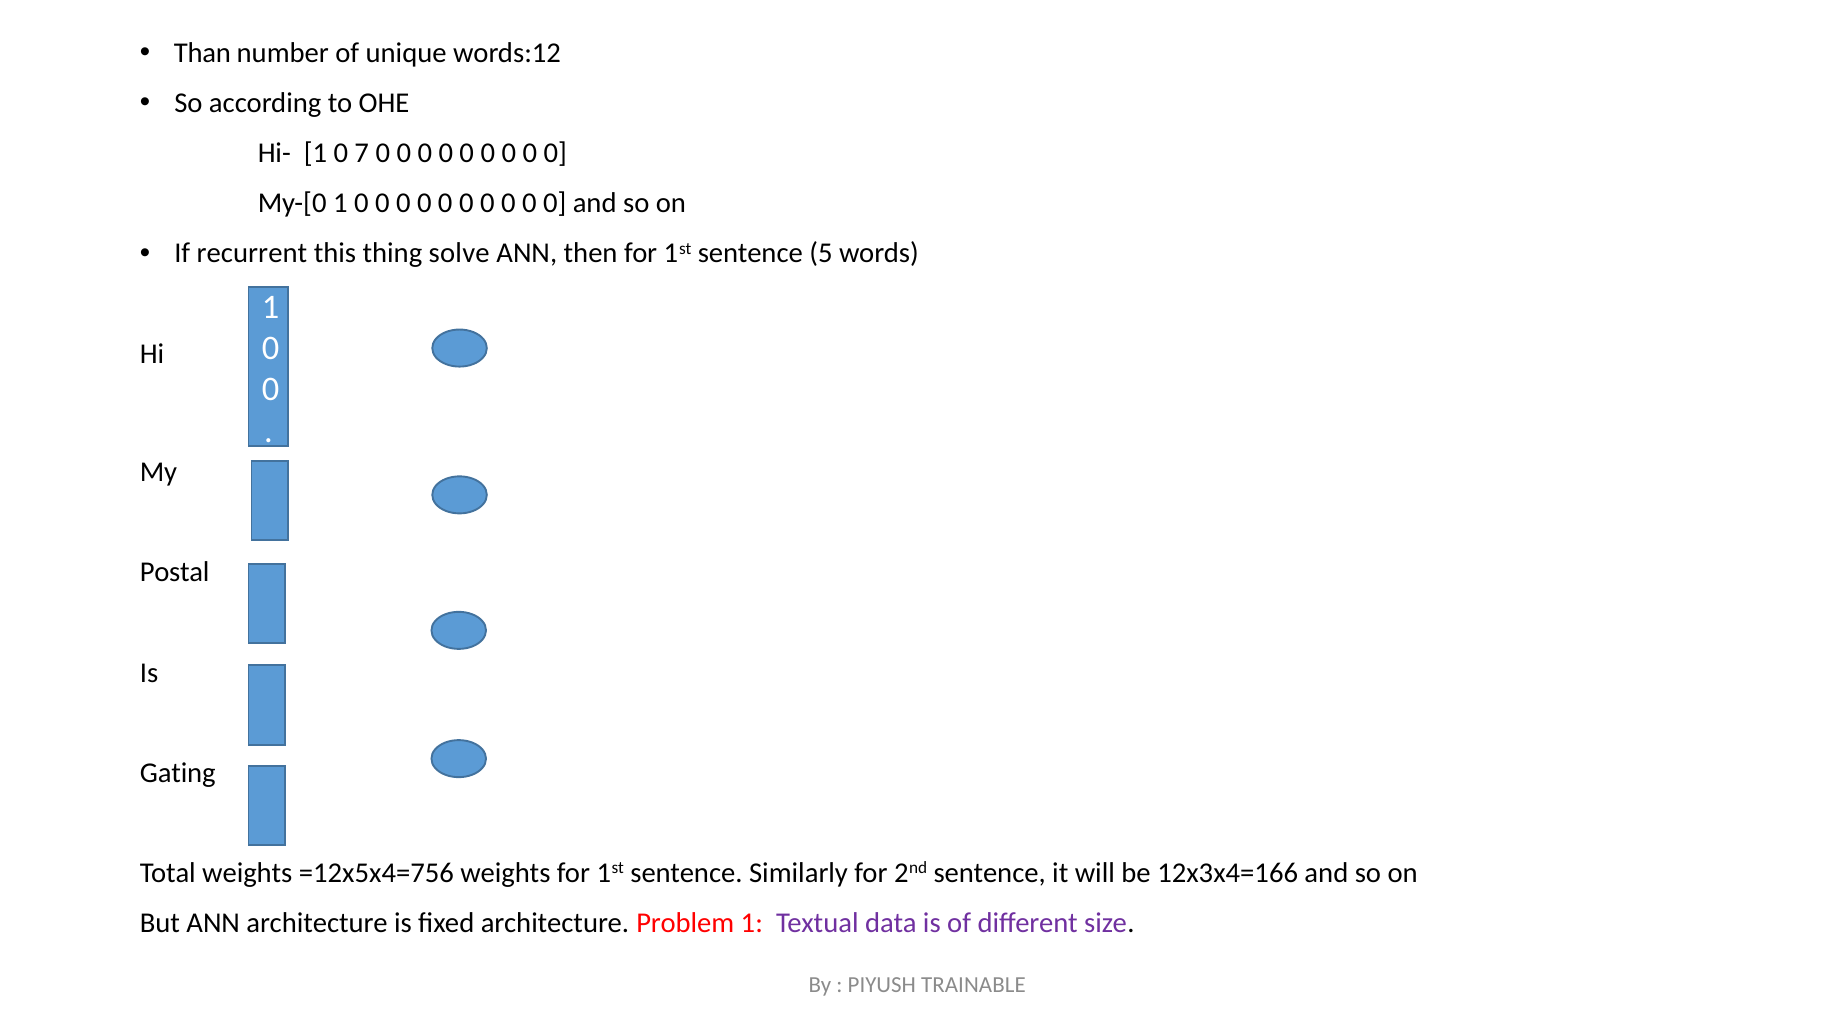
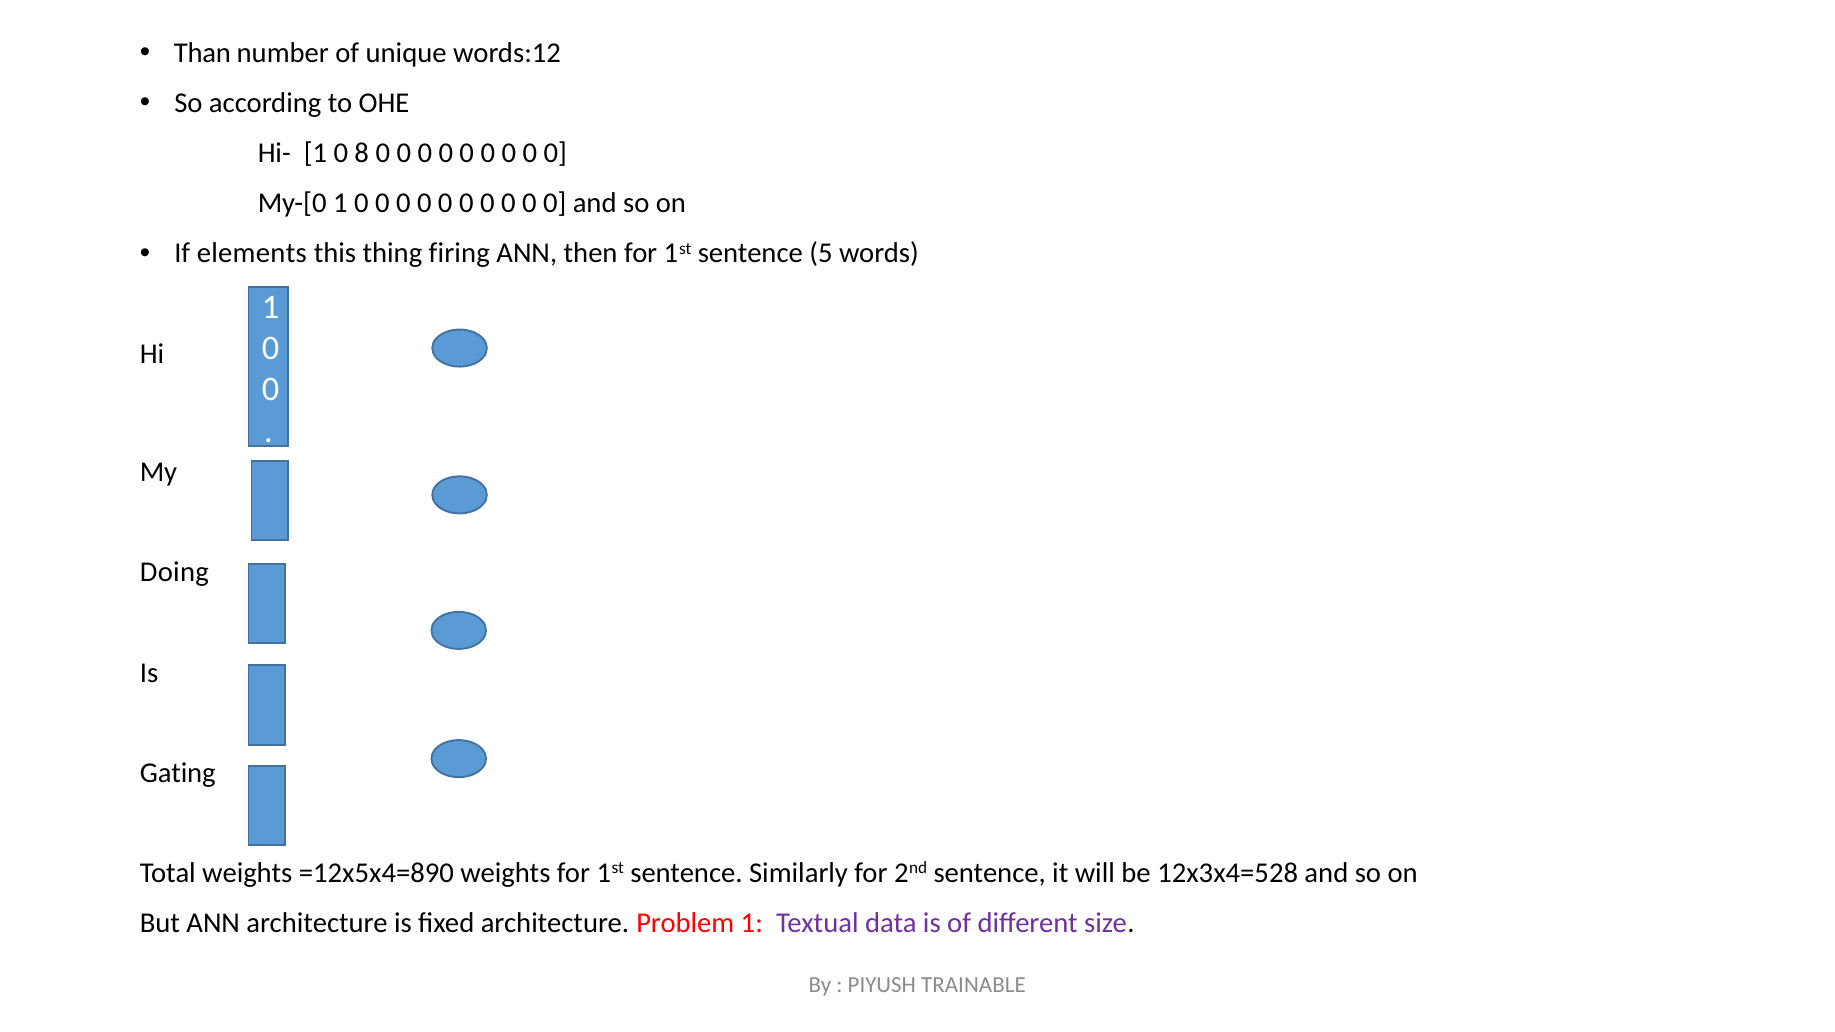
7: 7 -> 8 (362, 153)
recurrent: recurrent -> elements (252, 253)
solve: solve -> firing (459, 253)
Postal: Postal -> Doing (174, 573)
=12x5x4=756: =12x5x4=756 -> =12x5x4=890 (376, 873)
12x3x4=166: 12x3x4=166 -> 12x3x4=528 (1228, 873)
